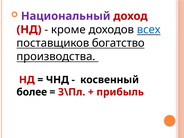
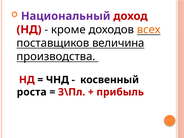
всех colour: blue -> orange (149, 30)
богатство: богатство -> величина (118, 43)
более: более -> роста (32, 92)
